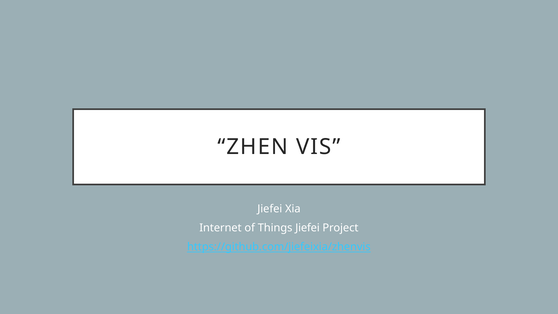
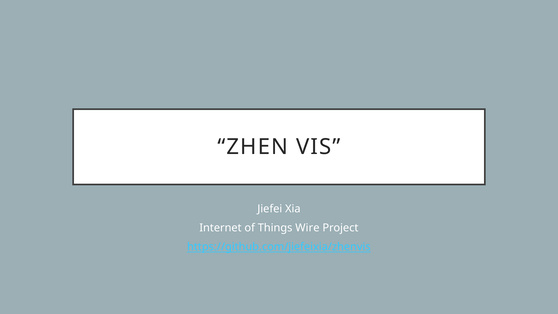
Things Jiefei: Jiefei -> Wire (307, 228)
